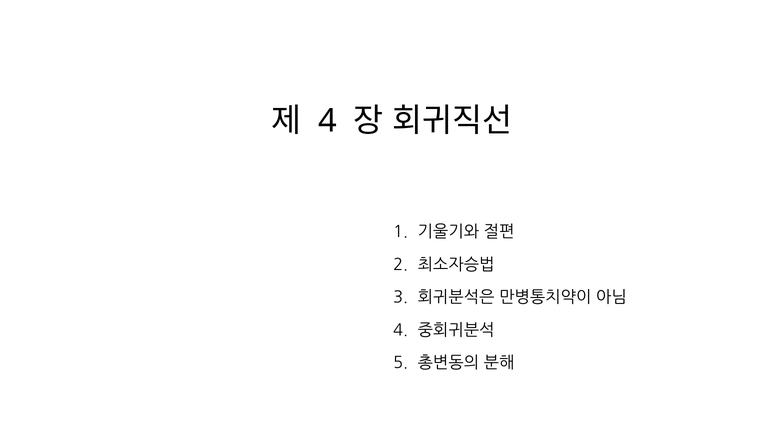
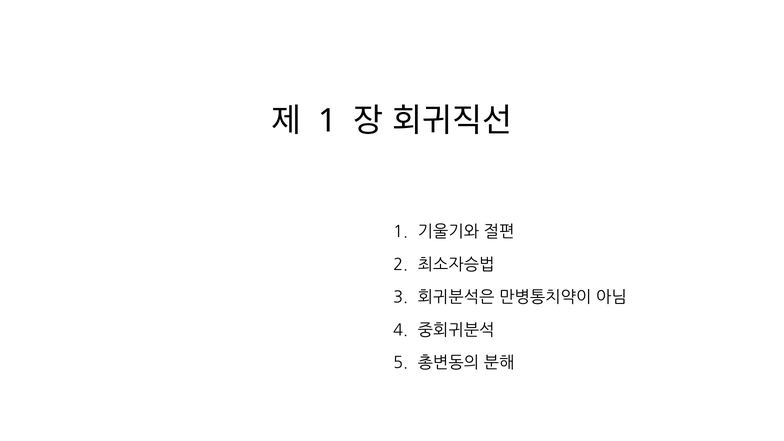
4: 4 -> 1 (328, 121)
